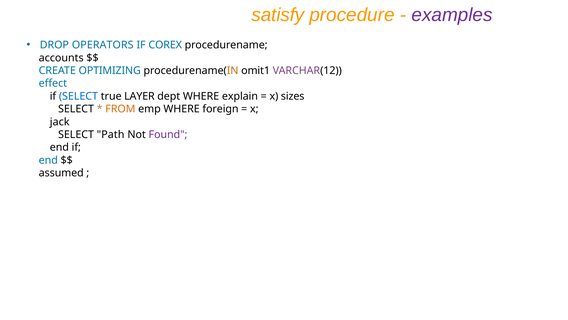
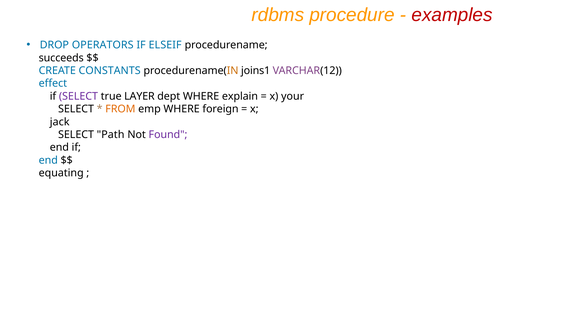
satisfy: satisfy -> rdbms (278, 15)
examples colour: purple -> red (452, 15)
COREX: COREX -> ELSEIF (165, 45)
accounts: accounts -> succeeds (61, 58)
OPTIMIZING: OPTIMIZING -> CONSTANTS (110, 71)
omit1: omit1 -> joins1 (256, 71)
SELECT colour: blue -> purple (78, 96)
sizes: sizes -> your (293, 96)
assumed: assumed -> equating (61, 173)
